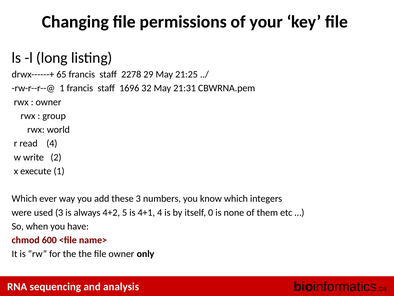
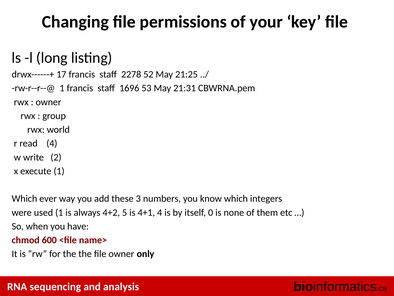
65: 65 -> 17 (61, 74)
29: 29 -> 52 (148, 74)
32: 32 -> 53 (146, 88)
used 3: 3 -> 1 (59, 212)
